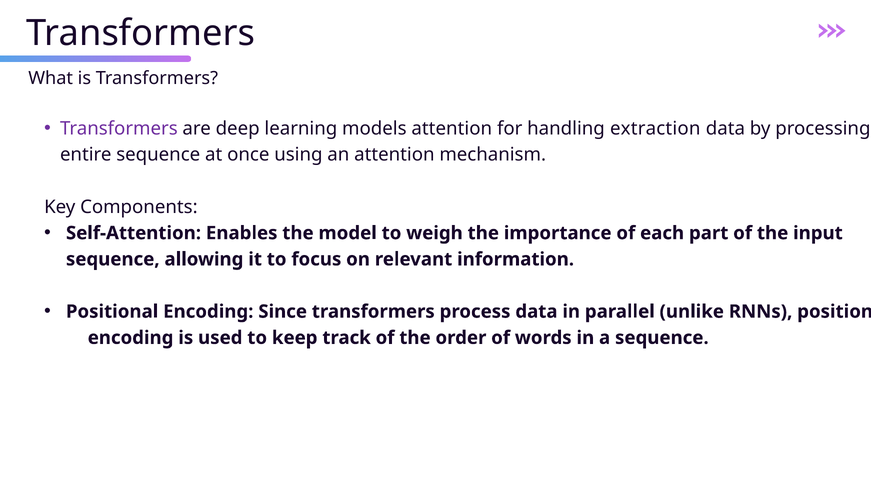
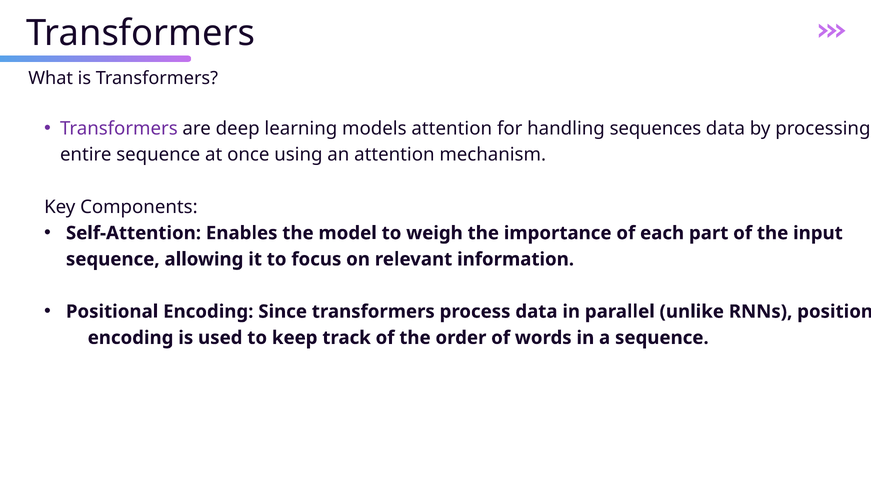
extraction: extraction -> sequences (655, 128)
